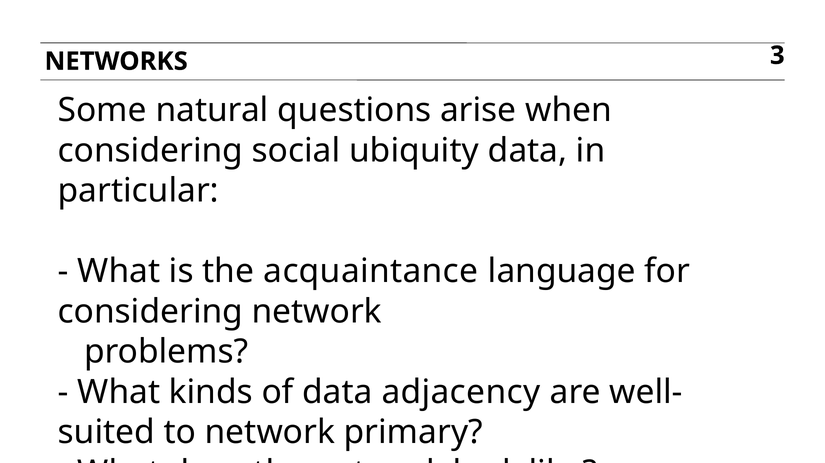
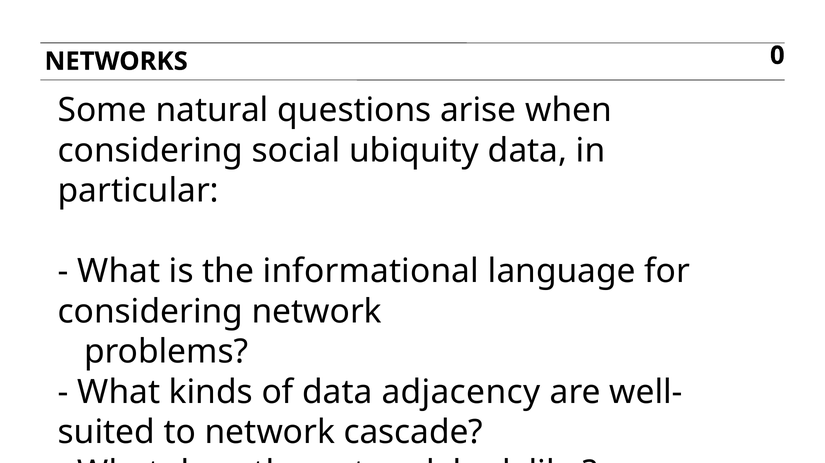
3: 3 -> 0 (777, 55)
acquaintance: acquaintance -> informational (371, 271)
primary: primary -> cascade (413, 433)
